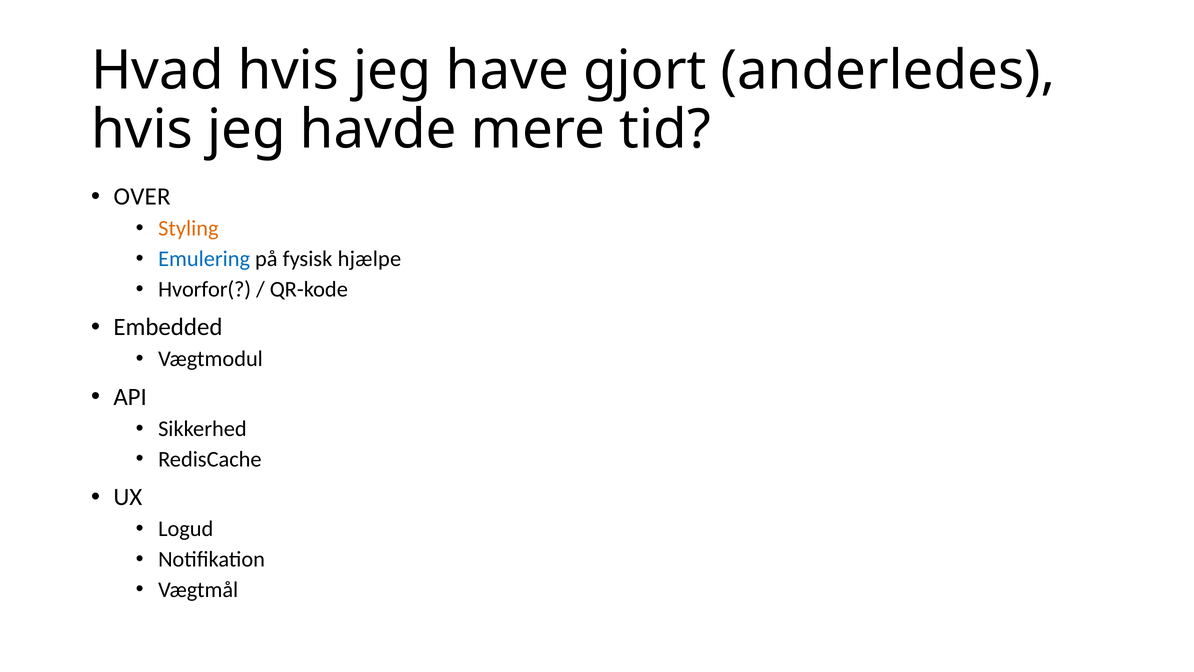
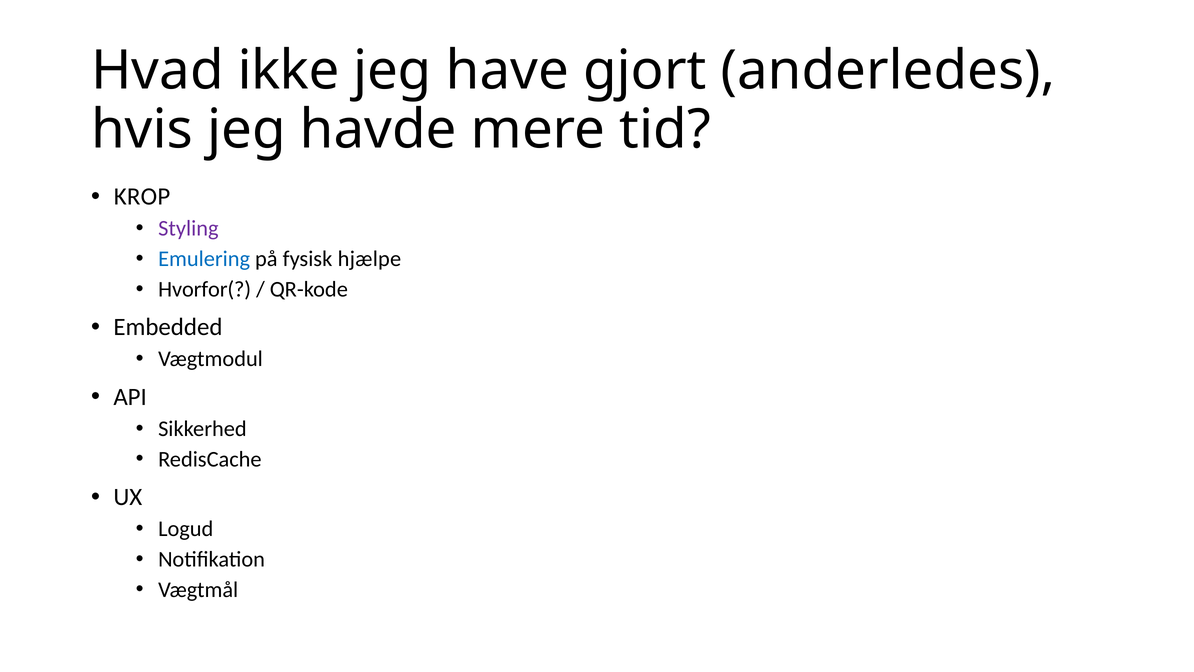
Hvad hvis: hvis -> ikke (289, 71)
OVER: OVER -> KROP (142, 197)
Styling colour: orange -> purple (188, 228)
